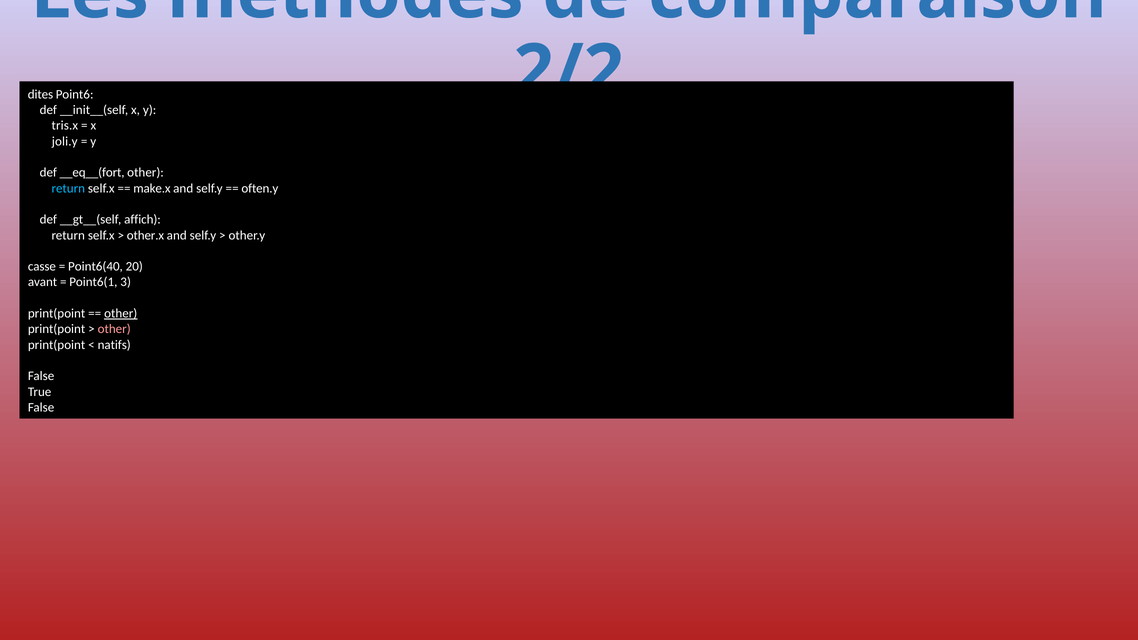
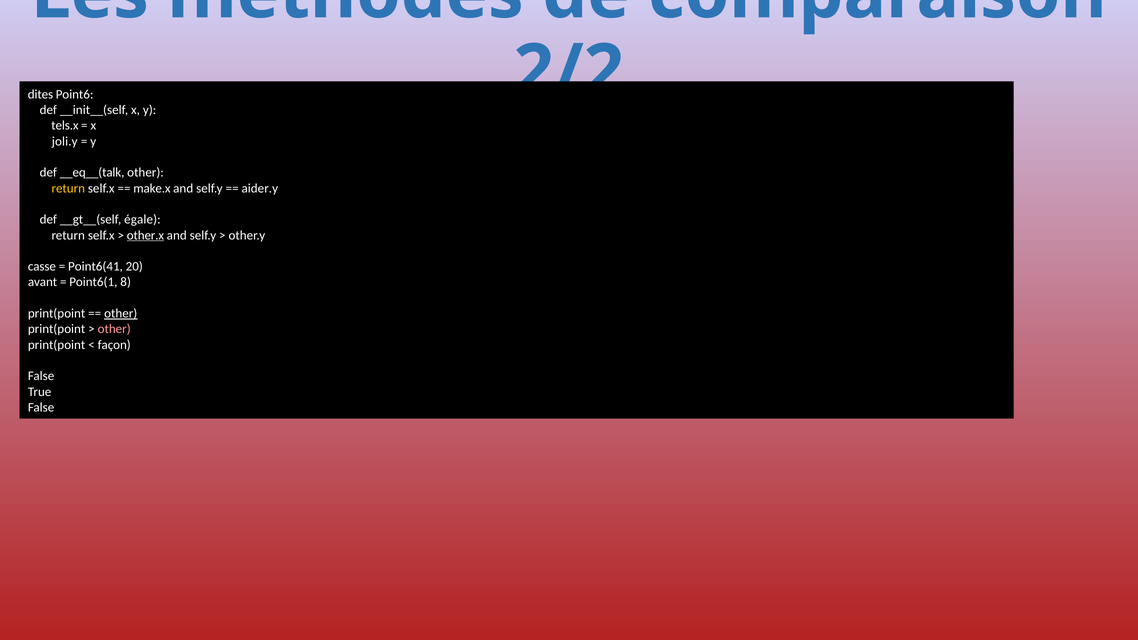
tris.x: tris.x -> tels.x (65, 126)
__eq__(fort: __eq__(fort -> __eq__(talk (92, 173)
return colour: light blue -> yellow (68, 188)
often.y: often.y -> aider.y (260, 188)
affich: affich -> égale (142, 220)
other.x underline: none -> present (145, 235)
Point6(40: Point6(40 -> Point6(41 (95, 267)
3: 3 -> 8 (126, 282)
natifs: natifs -> façon (114, 345)
